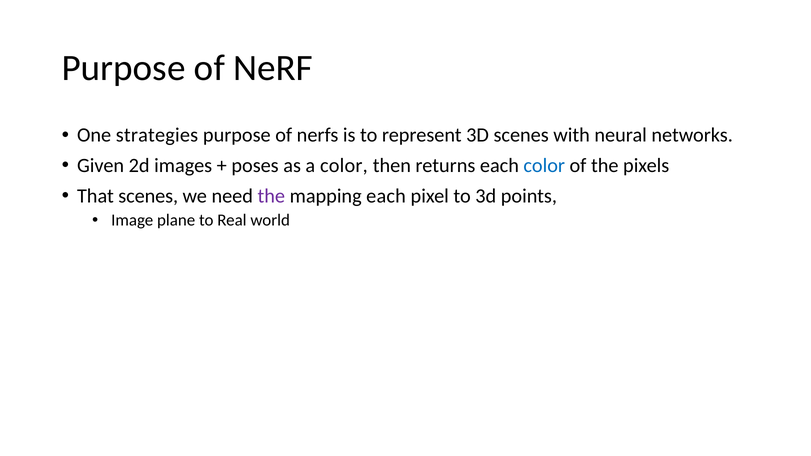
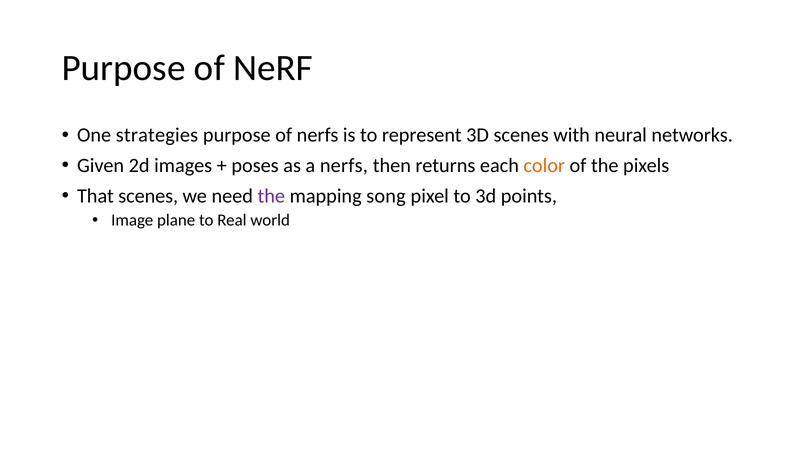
a color: color -> nerfs (344, 166)
color colour: blue -> orange (544, 166)
mapping each: each -> song (386, 196)
